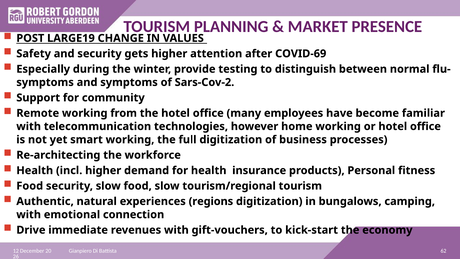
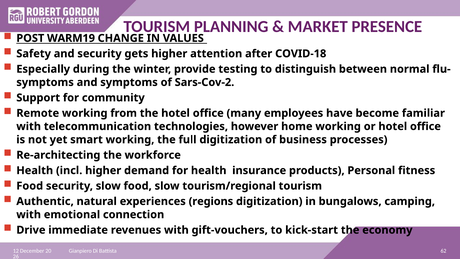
LARGE19: LARGE19 -> WARM19 (71, 38)
COVID-69: COVID-69 -> COVID-18 (301, 54)
